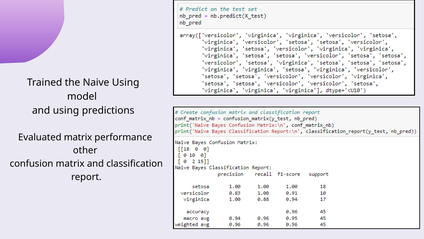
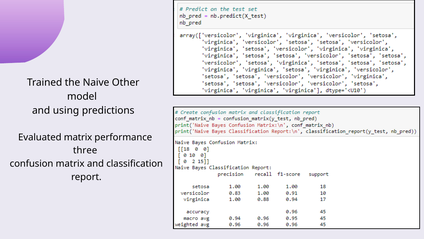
Naive Using: Using -> Other (126, 82)
other: other -> three (85, 150)
